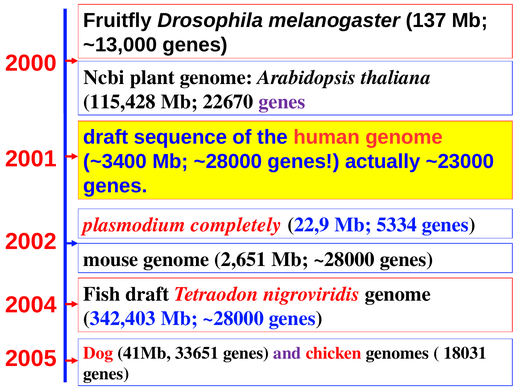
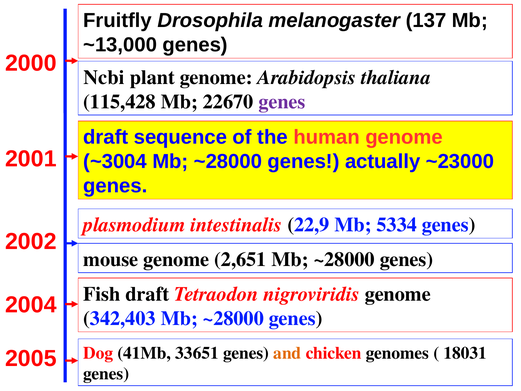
~3400: ~3400 -> ~3004 (115, 161)
completely: completely -> intestinalis (236, 225)
and colour: purple -> orange (287, 353)
